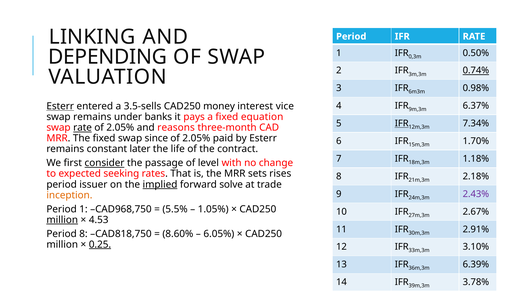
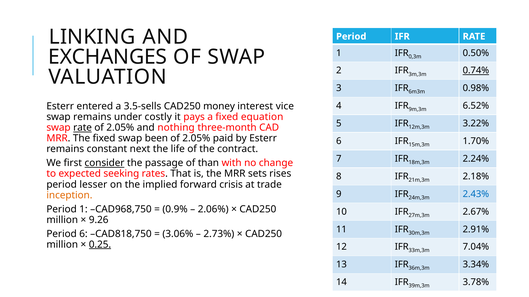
DEPENDING: DEPENDING -> EXCHANGES (108, 57)
6.37%: 6.37% -> 6.52% (476, 106)
Esterr underline: present -> none (60, 106)
banks: banks -> costly (158, 117)
IFR underline: present -> none (402, 124)
7.34%: 7.34% -> 3.22% (476, 124)
reasons: reasons -> nothing (176, 128)
since: since -> been (156, 139)
later: later -> next (140, 149)
1.18%: 1.18% -> 2.24% (476, 159)
level: level -> than (208, 163)
issuer: issuer -> lesser (93, 185)
implied underline: present -> none (160, 185)
solve: solve -> crisis (231, 185)
2.43% colour: purple -> blue (476, 194)
5.5%: 5.5% -> 0.9% (175, 210)
1.05%: 1.05% -> 2.06% (213, 210)
million underline: present -> none (62, 220)
4.53: 4.53 -> 9.26 (99, 220)
Period 8: 8 -> 6 (83, 234)
8.60%: 8.60% -> 3.06% (178, 234)
6.05%: 6.05% -> 2.73% (219, 234)
3.10%: 3.10% -> 7.04% (476, 247)
6.39%: 6.39% -> 3.34% (476, 265)
